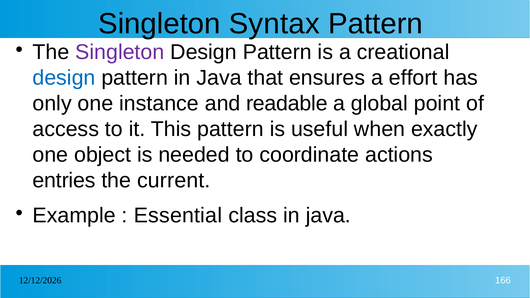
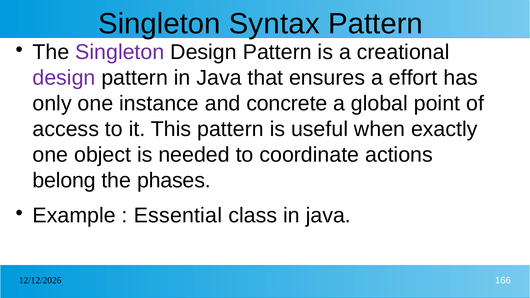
design colour: blue -> purple (64, 78)
readable: readable -> concrete (287, 103)
entries: entries -> belong (64, 180)
current: current -> phases (174, 180)
